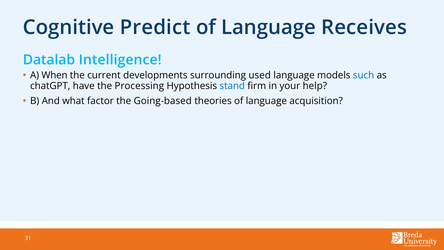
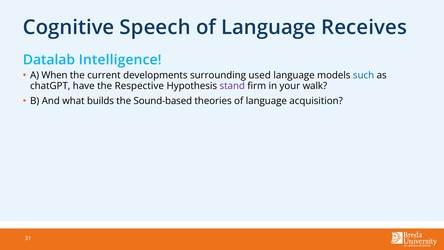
Predict: Predict -> Speech (155, 28)
Processing: Processing -> Respective (139, 86)
stand colour: blue -> purple (232, 86)
help: help -> walk (315, 86)
factor: factor -> builds (100, 101)
Going-based: Going-based -> Sound-based (163, 101)
